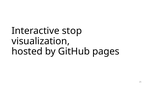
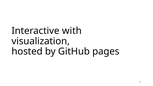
stop: stop -> with (72, 31)
